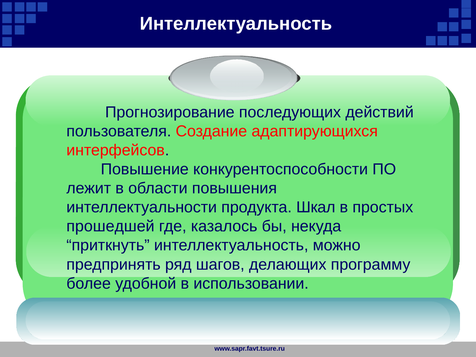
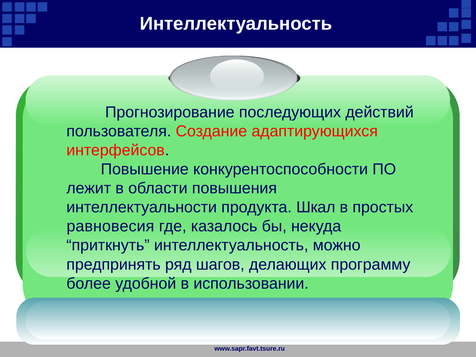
прошедшей: прошедшей -> равновесия (110, 226)
